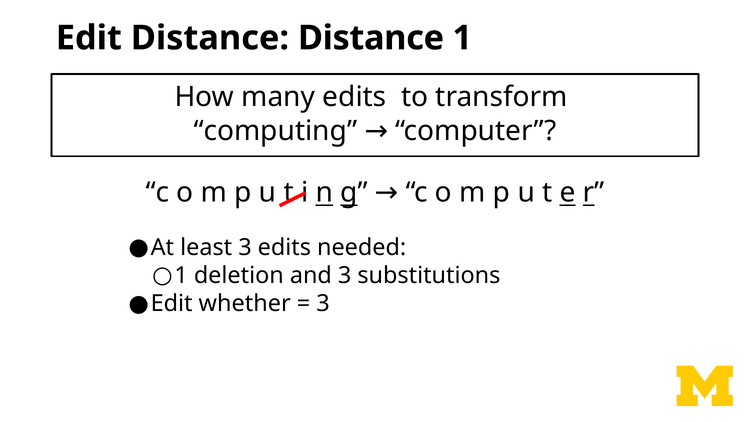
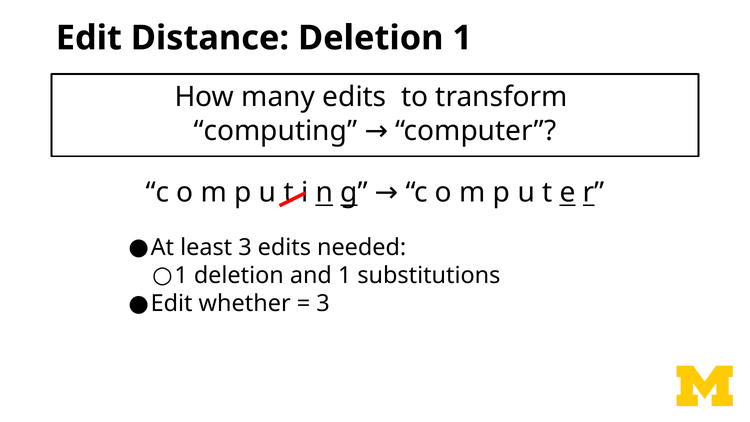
Distance Distance: Distance -> Deletion (371, 38)
and 3: 3 -> 1 (345, 275)
